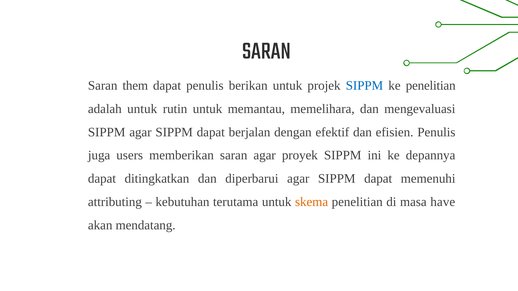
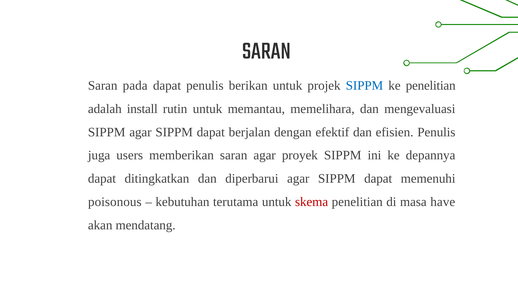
them: them -> pada (135, 86)
adalah untuk: untuk -> install (142, 109)
attributing: attributing -> poisonous (115, 202)
skema colour: orange -> red (312, 202)
